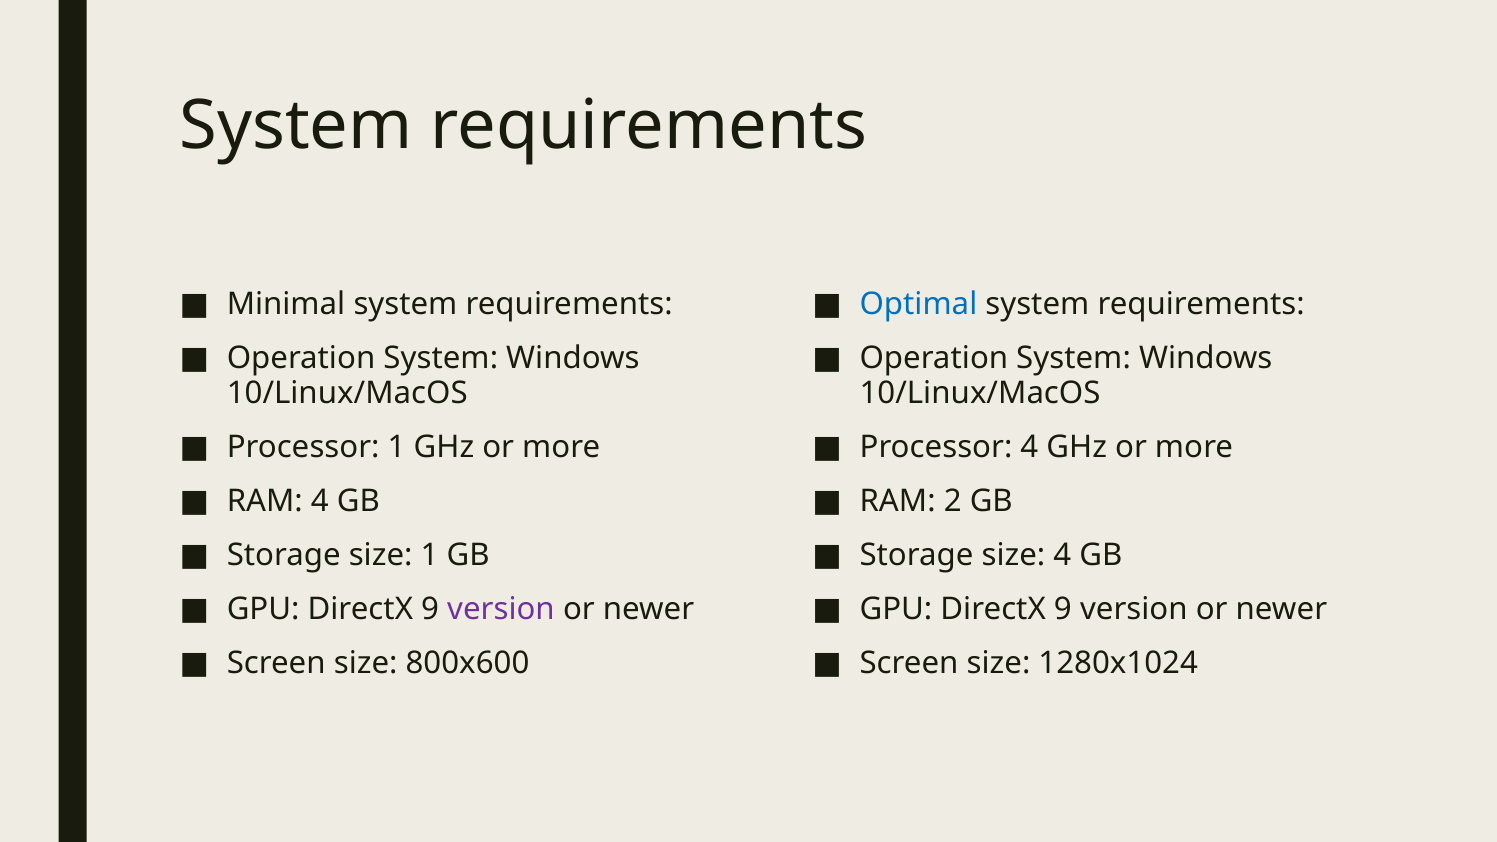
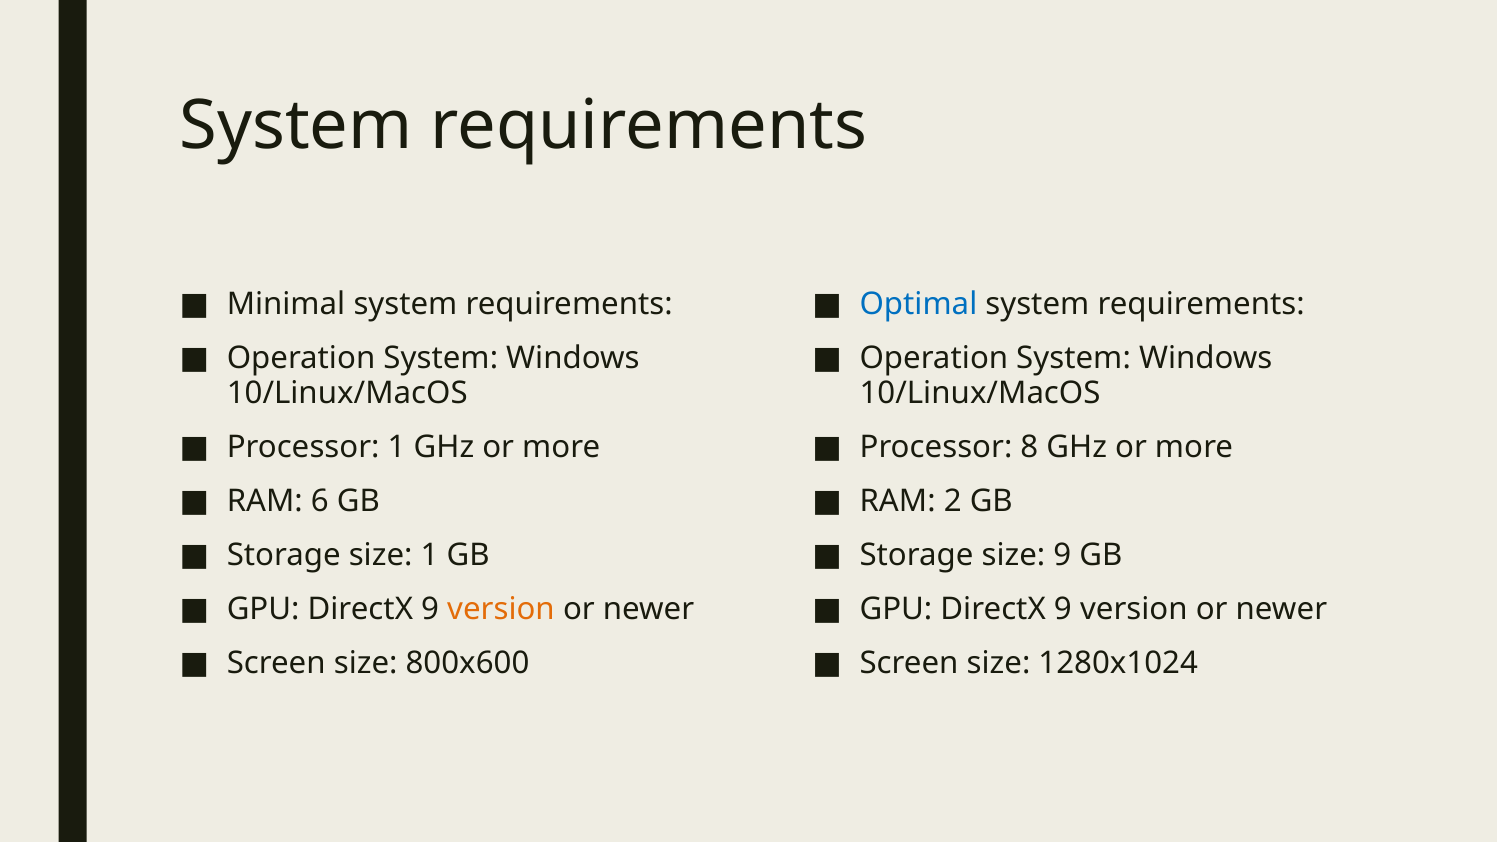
Processor 4: 4 -> 8 (1029, 447)
RAM 4: 4 -> 6 (320, 501)
size 4: 4 -> 9 (1062, 555)
version colour: purple -> orange (501, 609)
